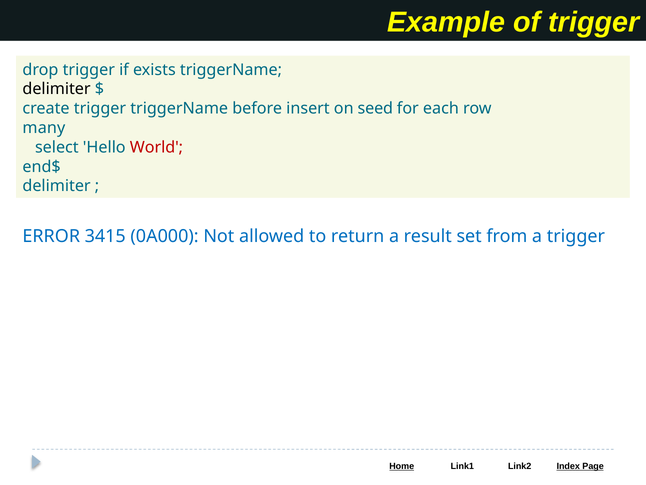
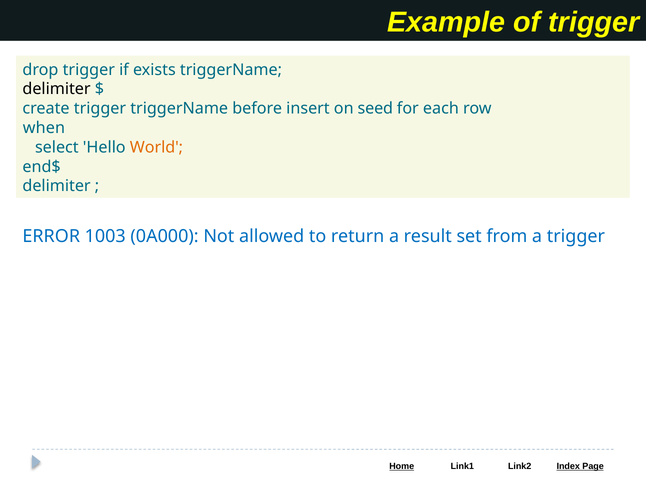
many: many -> when (44, 128)
World colour: red -> orange (156, 147)
3415: 3415 -> 1003 (105, 236)
